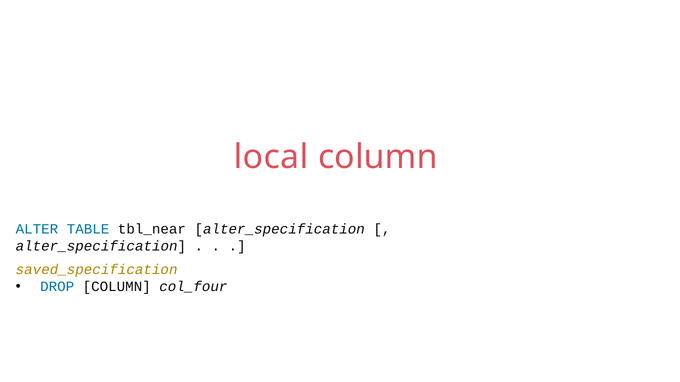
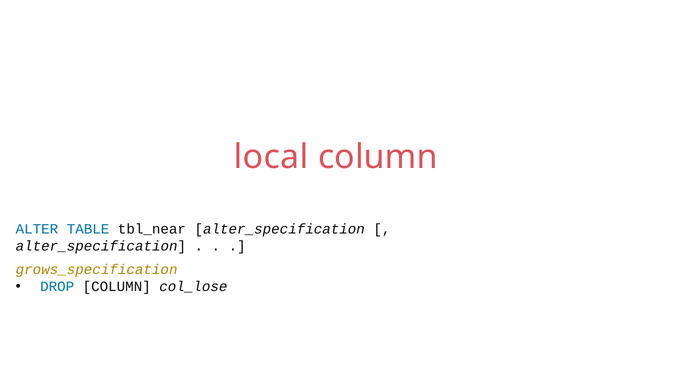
saved_specification: saved_specification -> grows_specification (97, 270)
col_four: col_four -> col_lose (193, 287)
